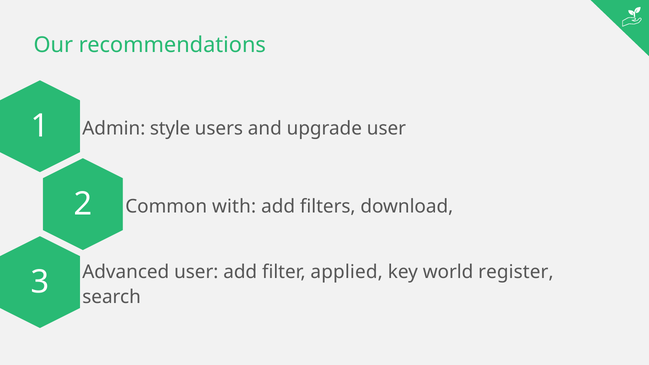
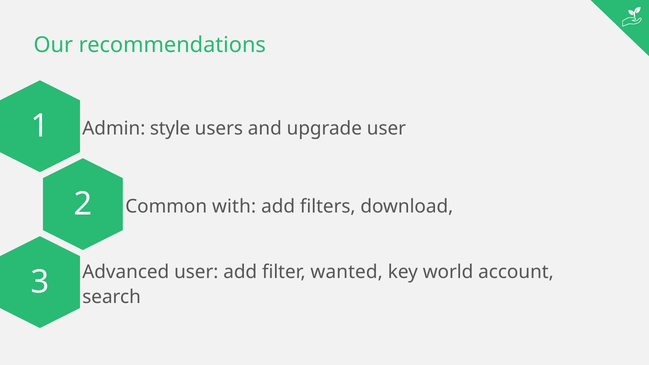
applied: applied -> wanted (347, 272)
register: register -> account (516, 272)
